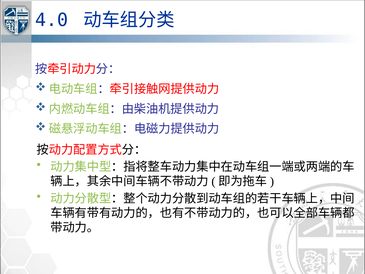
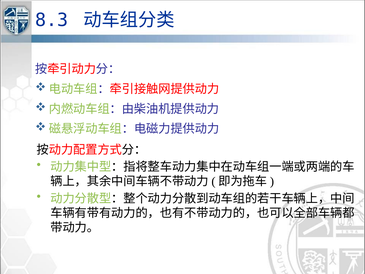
4.0: 4.0 -> 8.3 (52, 20)
